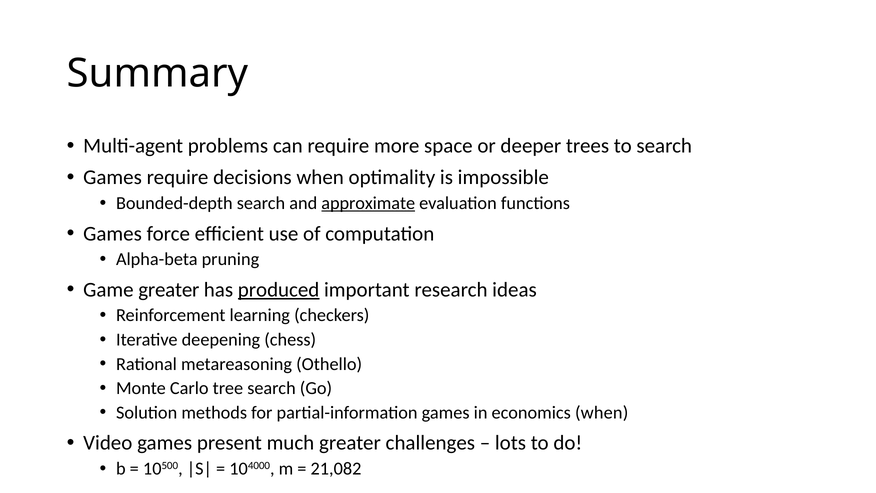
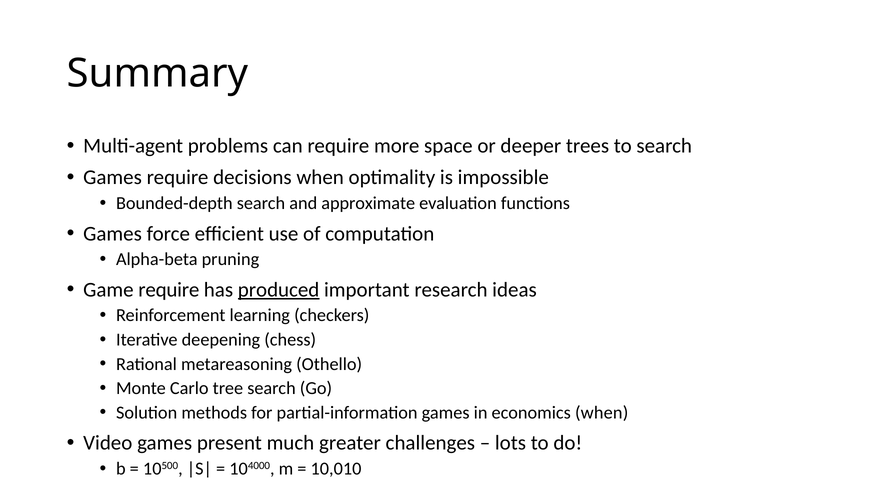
approximate underline: present -> none (368, 203)
Game greater: greater -> require (169, 290)
21,082: 21,082 -> 10,010 (336, 468)
